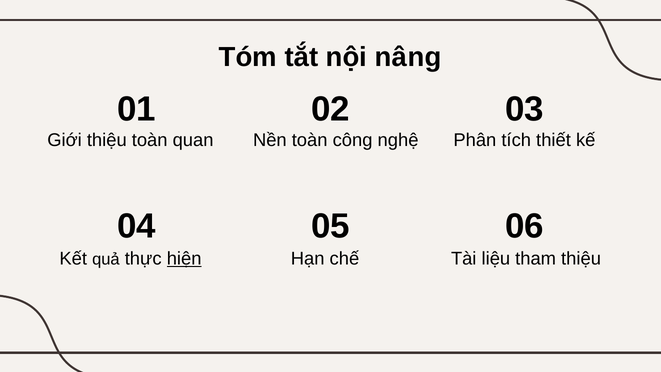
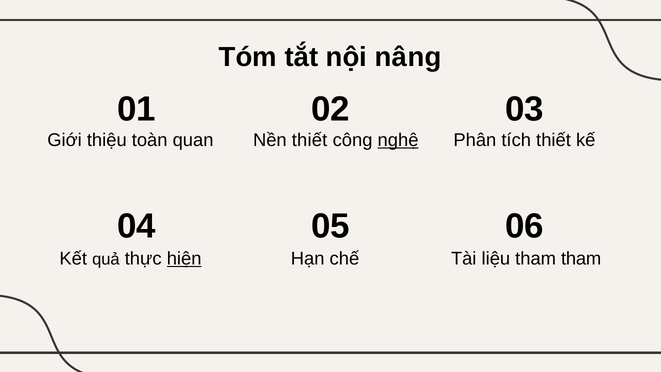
Nền toàn: toàn -> thiết (310, 140)
nghệ underline: none -> present (398, 140)
tham thiệu: thiệu -> tham (581, 258)
